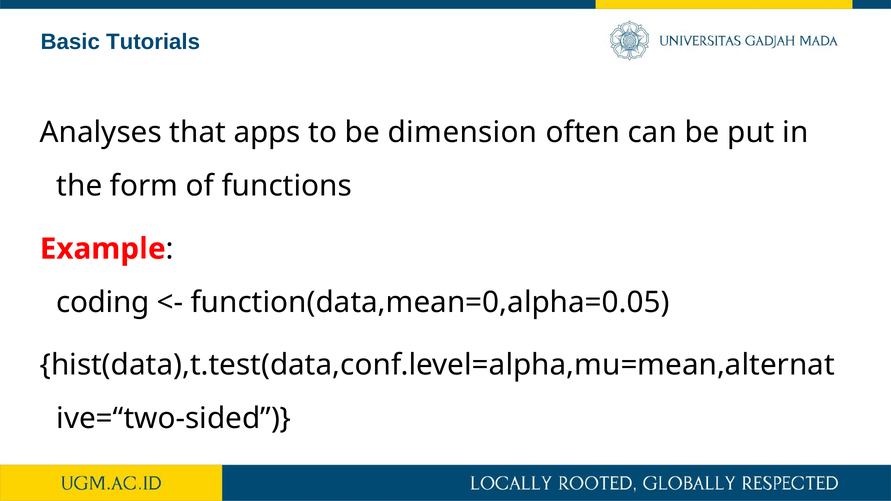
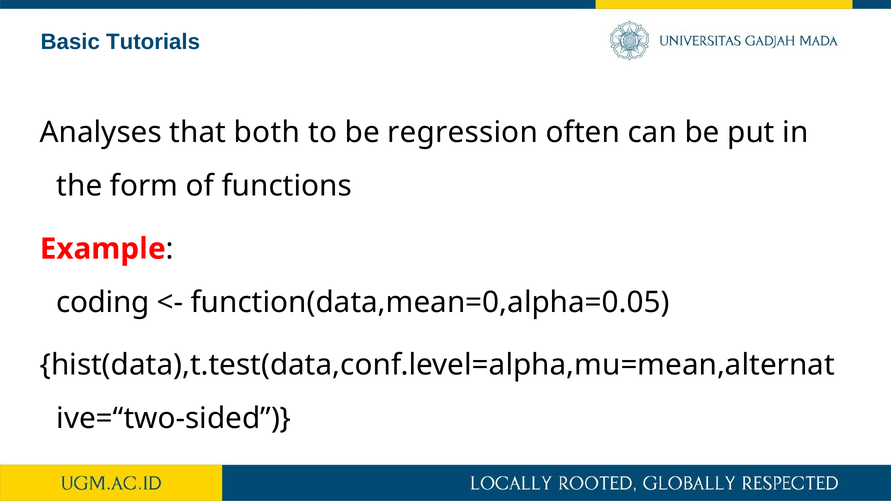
apps: apps -> both (267, 133)
dimension: dimension -> regression (463, 133)
